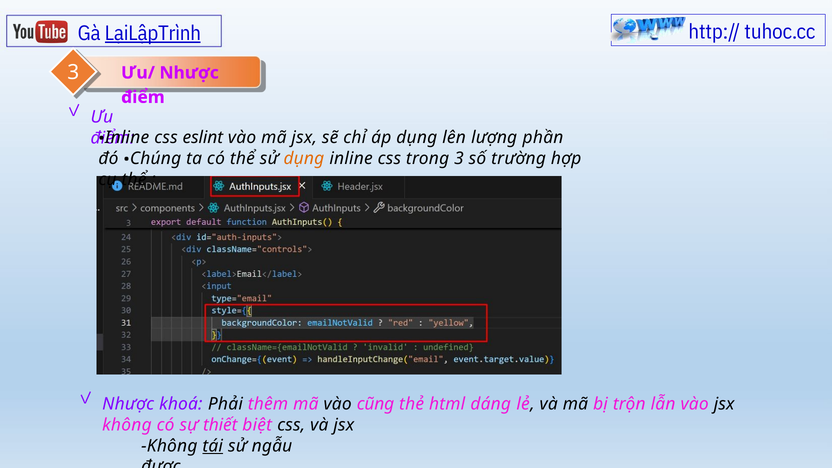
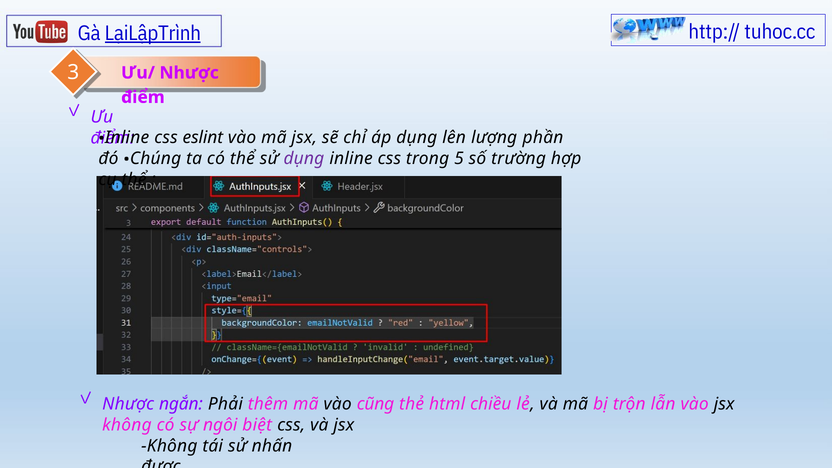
dụng colour: orange -> purple (304, 159)
trong 3: 3 -> 5 (459, 159)
khoá: khoá -> ngắn (181, 404)
dáng: dáng -> chiều (491, 404)
thiết: thiết -> ngôi (220, 425)
tái underline: present -> none (213, 446)
ngẫu: ngẫu -> nhấn (272, 446)
